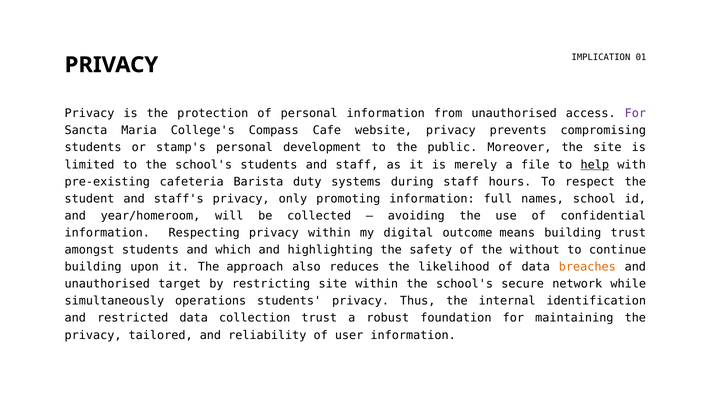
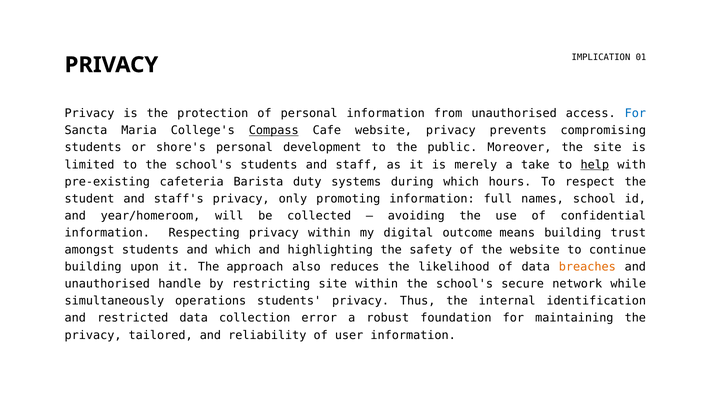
For colour: purple -> blue (635, 113)
Compass underline: none -> present (274, 131)
stamp's: stamp's -> shore's (181, 148)
file: file -> take (535, 165)
during staff: staff -> which (461, 182)
the without: without -> website (535, 250)
target: target -> handle (180, 284)
collection trust: trust -> error (319, 318)
